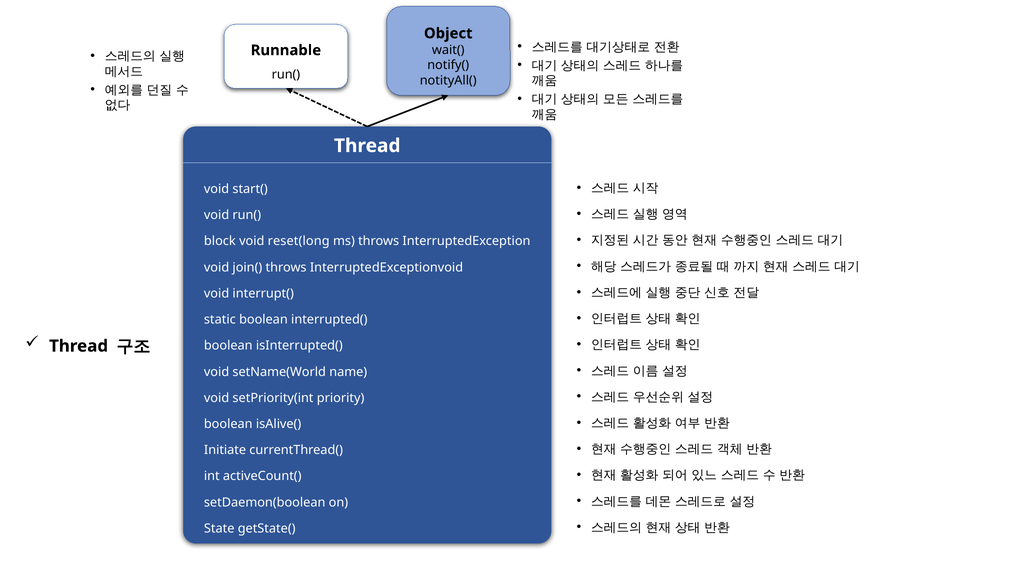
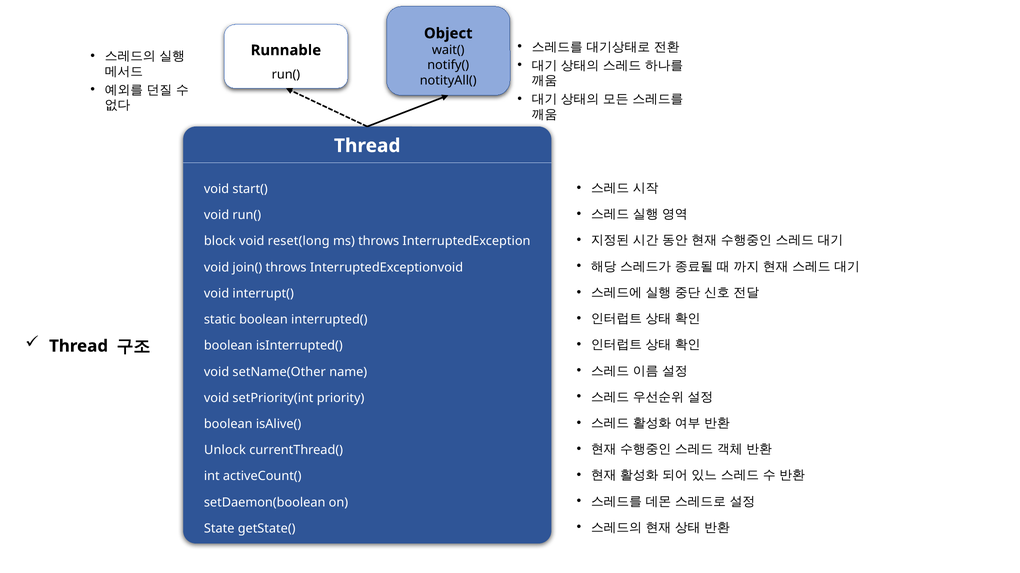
setName(World: setName(World -> setName(Other (279, 372)
Initiate: Initiate -> Unlock (225, 451)
